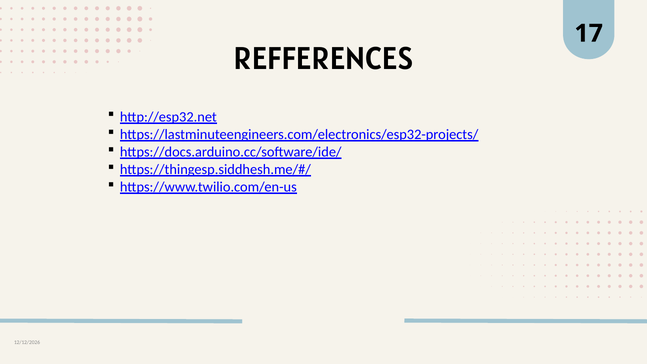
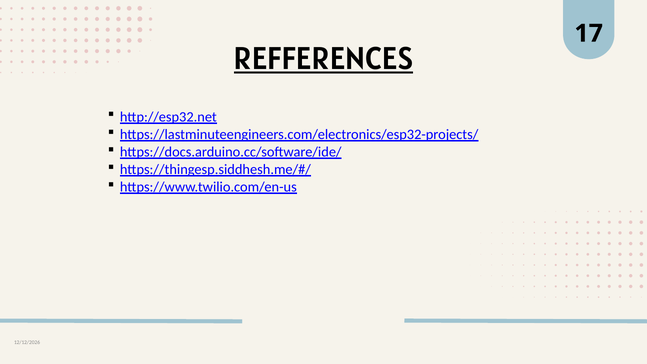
REFFERENCES underline: none -> present (323, 59)
